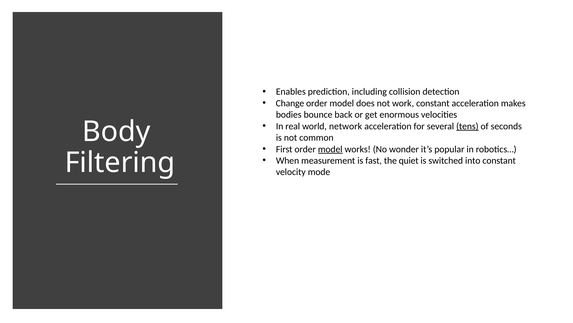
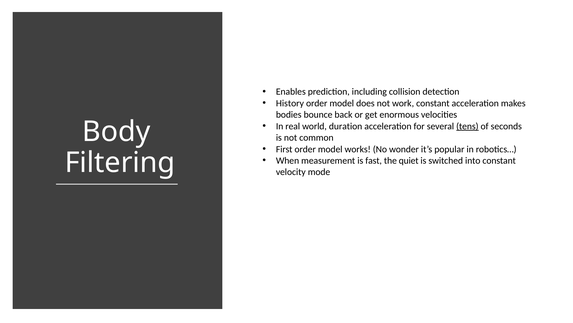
Change: Change -> History (290, 103)
network: network -> duration (346, 126)
model underline: present -> none (330, 149)
